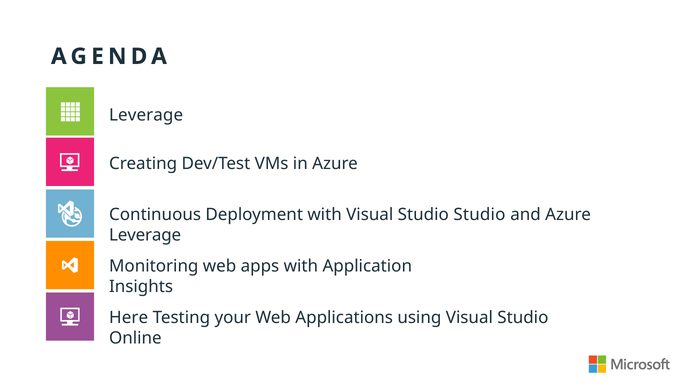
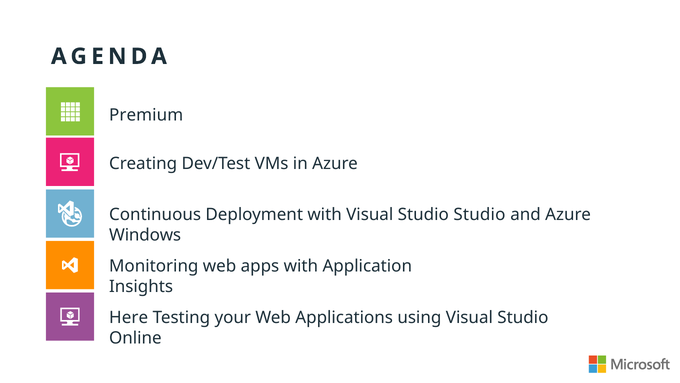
Leverage: Leverage -> Premium (146, 115)
Leverage: Leverage -> Windows (145, 235)
